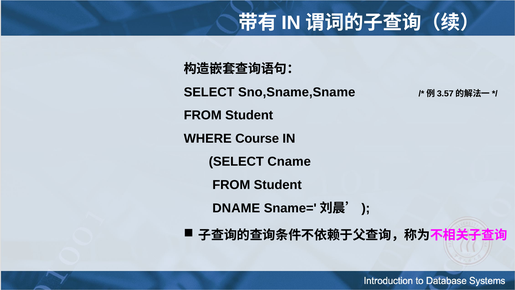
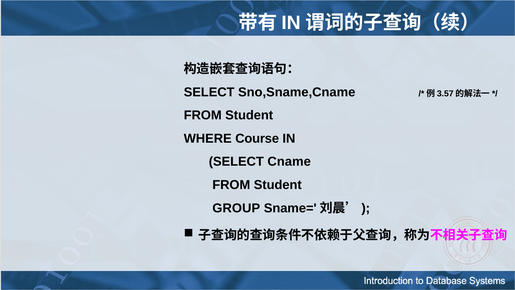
Sno,Sname,Sname: Sno,Sname,Sname -> Sno,Sname,Cname (297, 92)
DNAME: DNAME -> GROUP (236, 208)
